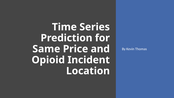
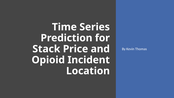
Same: Same -> Stack (46, 49)
